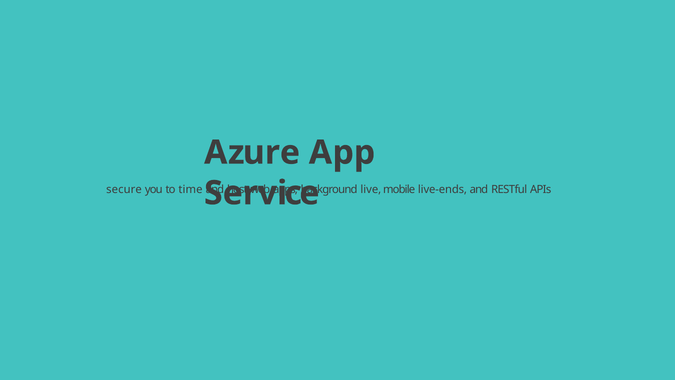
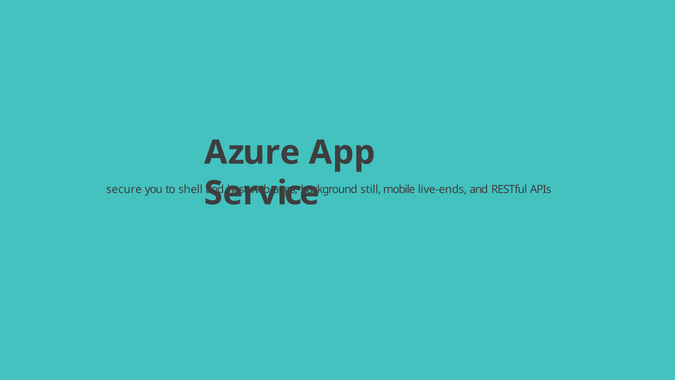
time: time -> shell (191, 190)
live: live -> still (371, 190)
